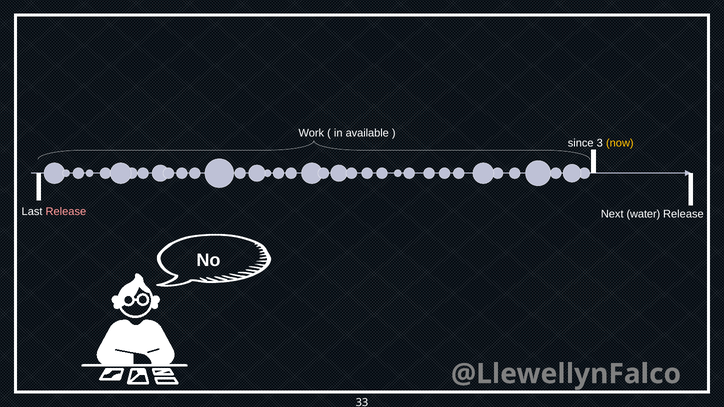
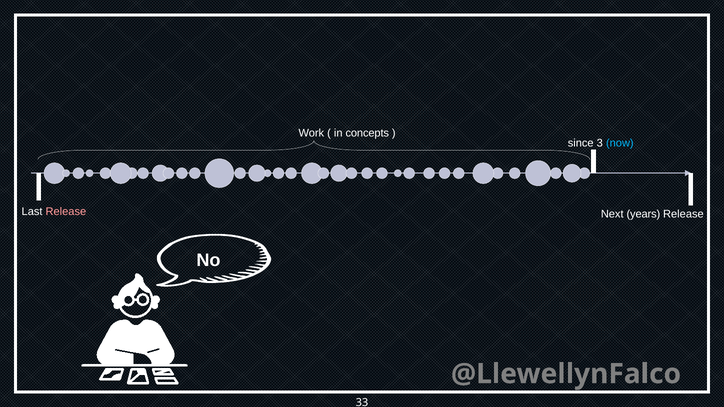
available: available -> concepts (367, 133)
now colour: yellow -> light blue (620, 143)
water: water -> years (643, 214)
